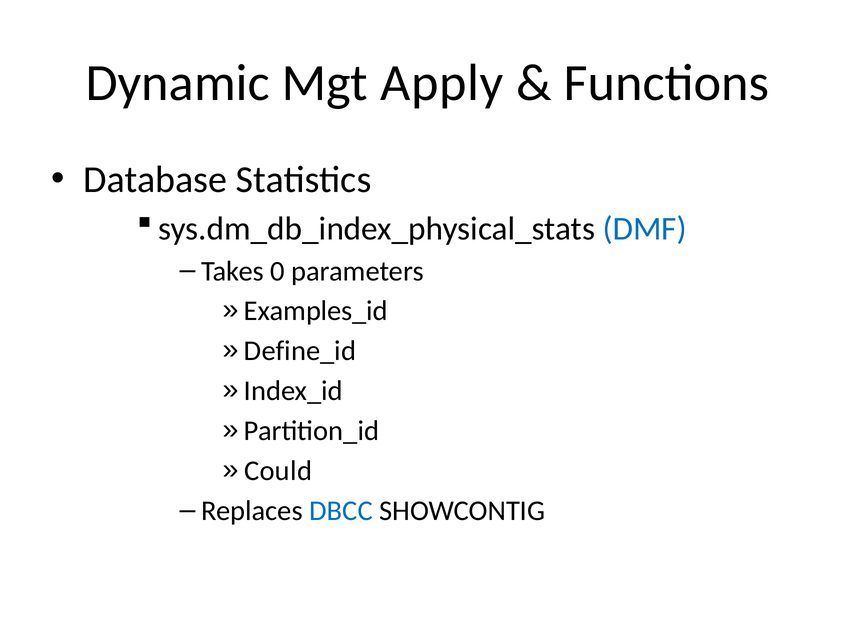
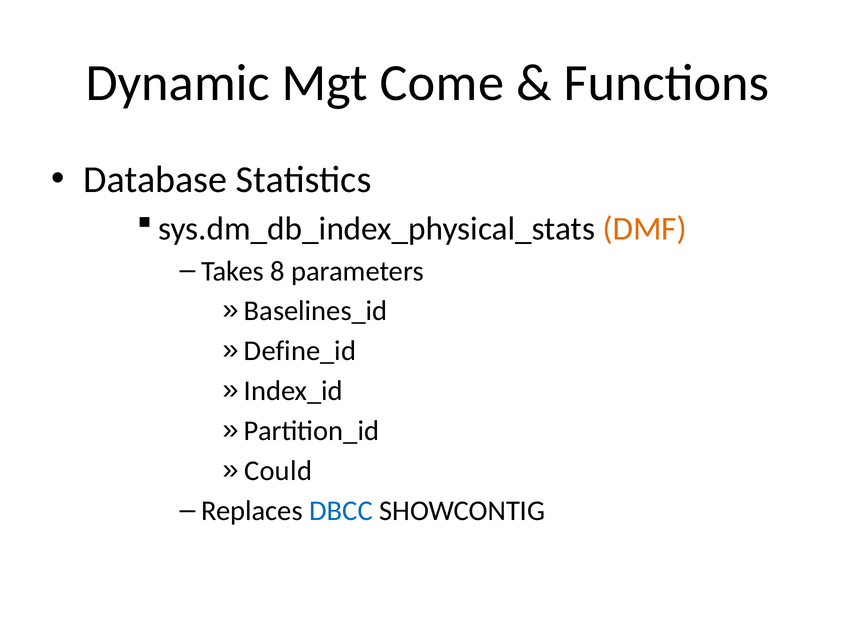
Apply: Apply -> Come (442, 83)
DMF colour: blue -> orange (645, 229)
0: 0 -> 8 (278, 271)
Examples_id: Examples_id -> Baselines_id (316, 311)
